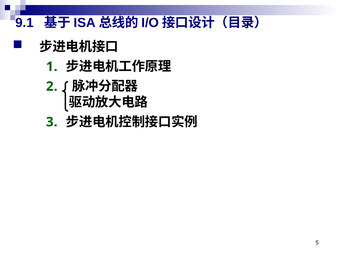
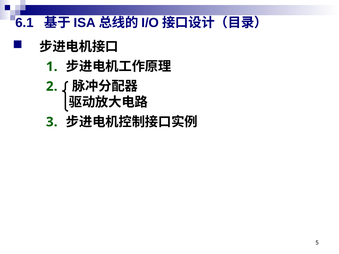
9.1: 9.1 -> 6.1 (25, 23)
